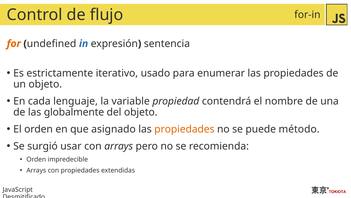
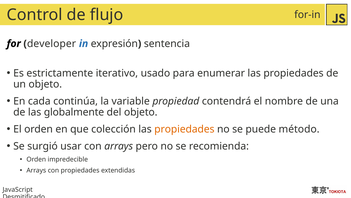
for colour: orange -> black (14, 44)
undefined: undefined -> developer (52, 44)
lenguaje: lenguaje -> continúa (76, 101)
asignado: asignado -> colección (113, 129)
